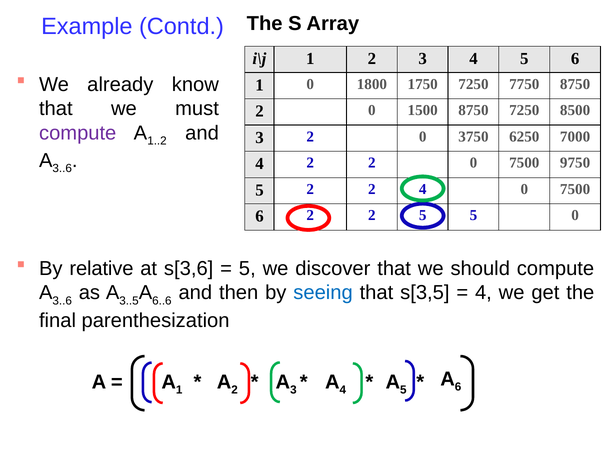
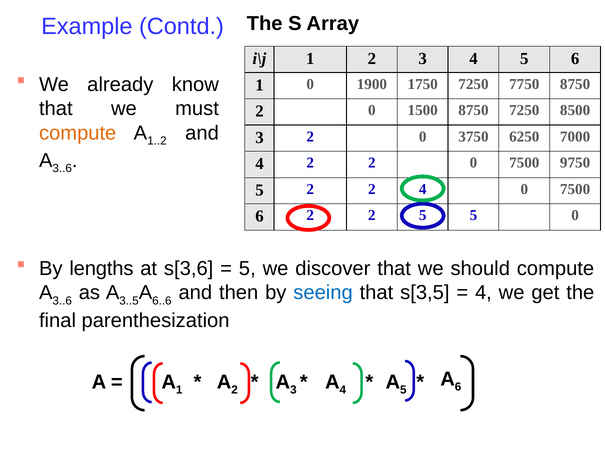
1800: 1800 -> 1900 (372, 84)
compute colour: purple -> orange (78, 133)
relative: relative -> lengths (101, 268)
